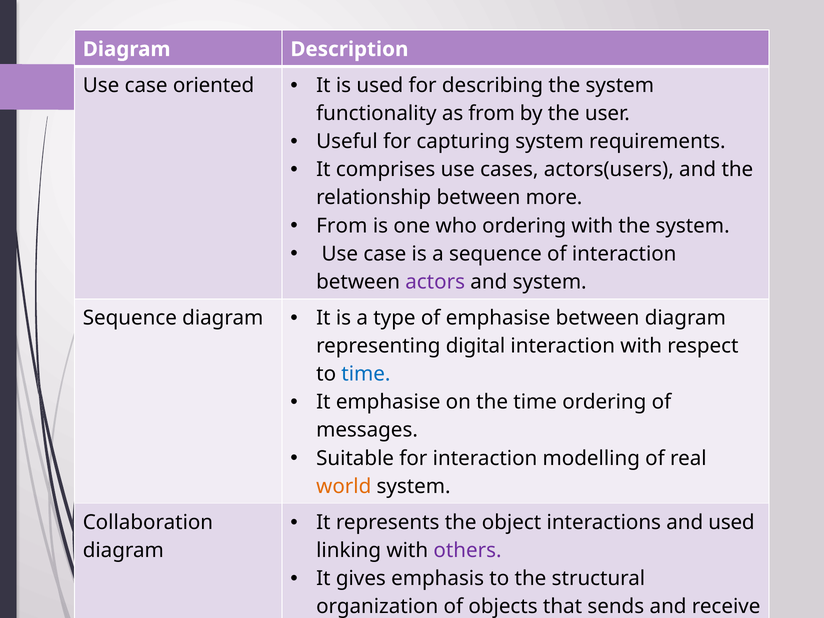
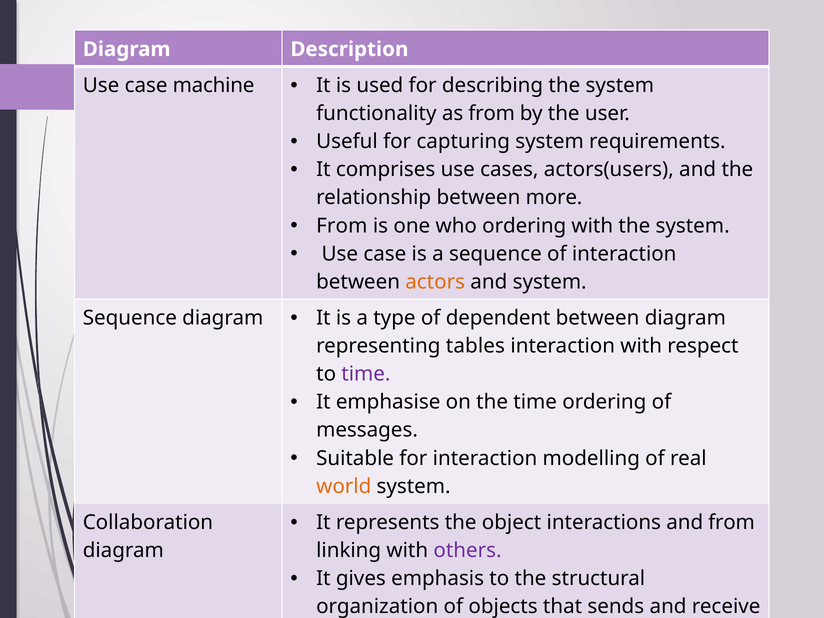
oriented: oriented -> machine (214, 86)
actors colour: purple -> orange (435, 282)
of emphasise: emphasise -> dependent (498, 318)
digital: digital -> tables (475, 346)
time colour: blue -> purple (366, 374)
and used: used -> from (732, 523)
